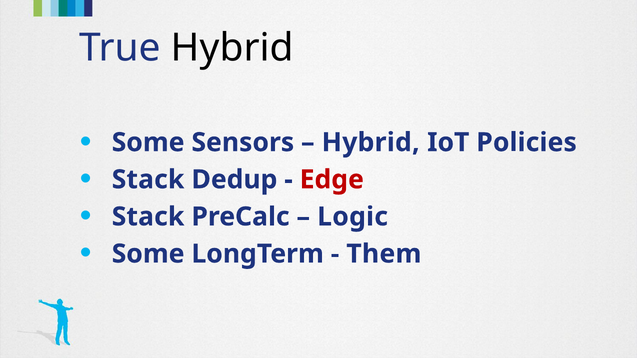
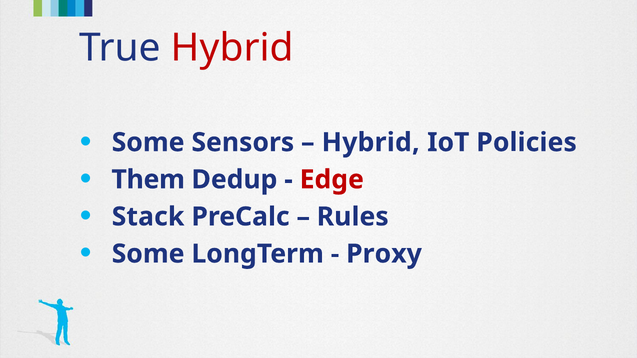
Hybrid colour: black -> red (232, 48)
Stack: Stack -> Them (148, 180)
Logic: Logic -> Rules (353, 217)
Them: Them -> Proxy (384, 254)
